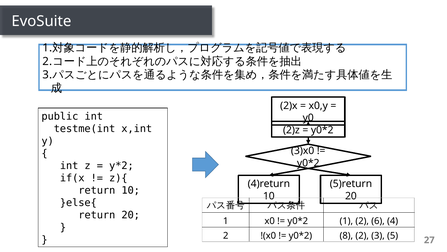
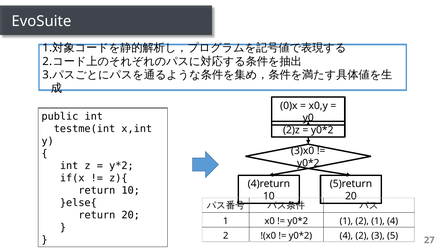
2)x: 2)x -> 0)x (289, 105)
2 6: 6 -> 1 (378, 221)
8: 8 -> 4 (346, 235)
